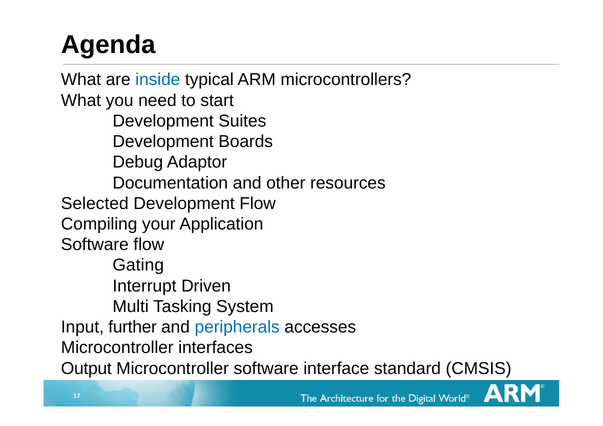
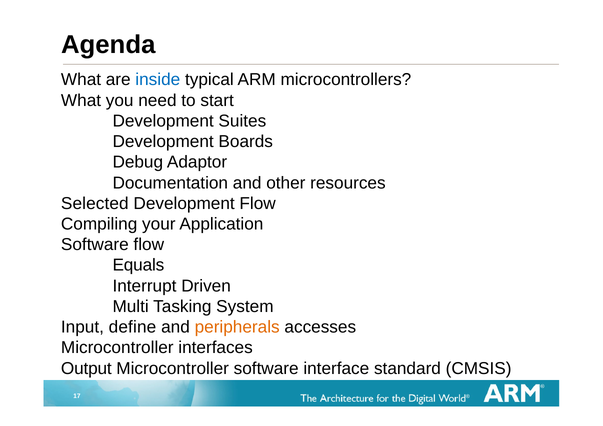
Gating: Gating -> Equals (138, 265)
further: further -> define (132, 327)
peripherals colour: blue -> orange (237, 327)
